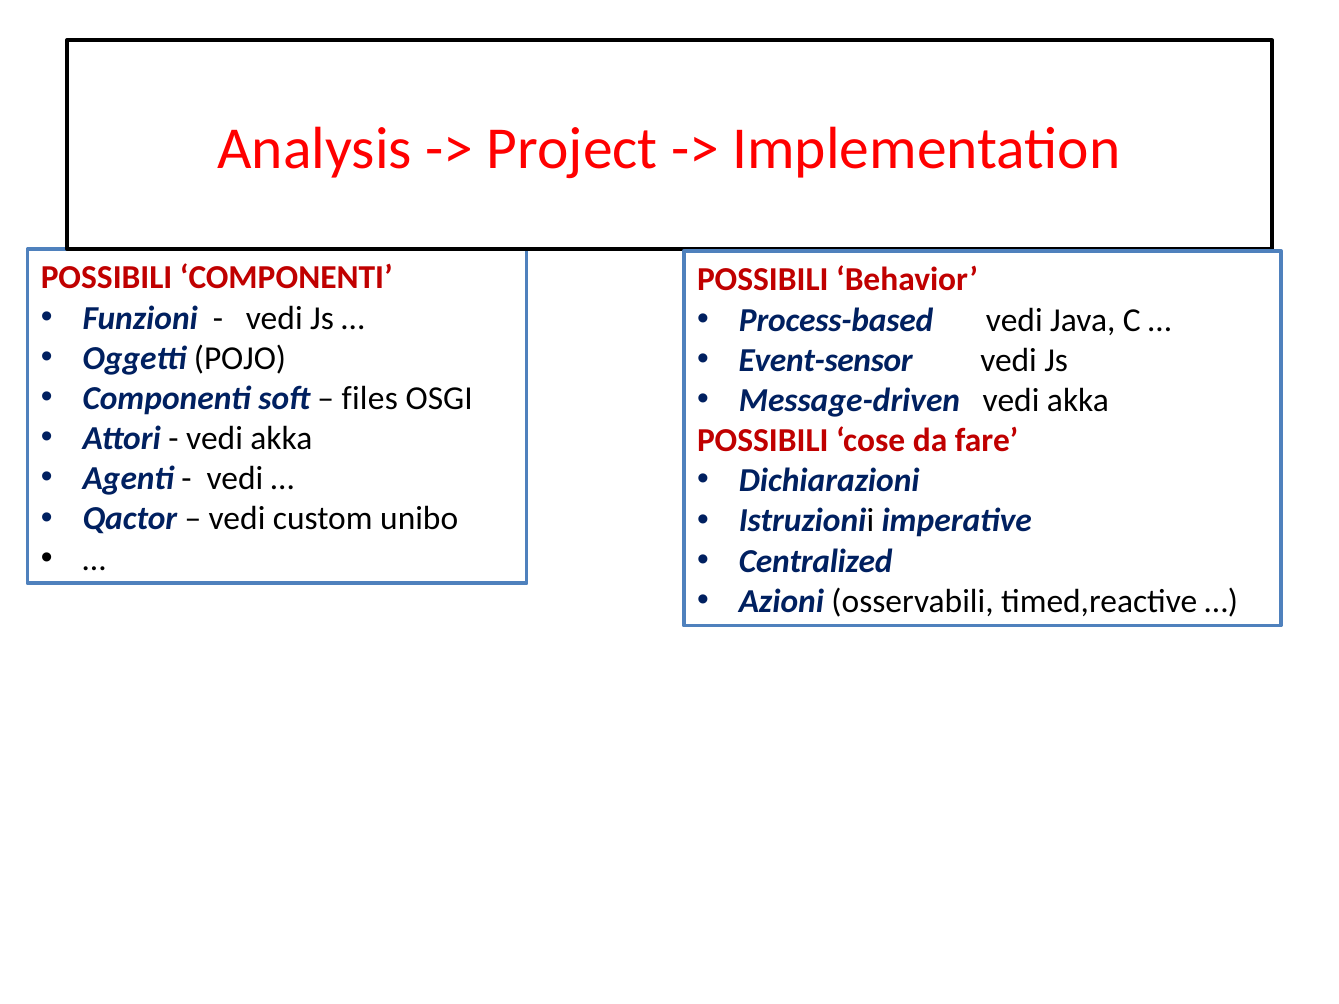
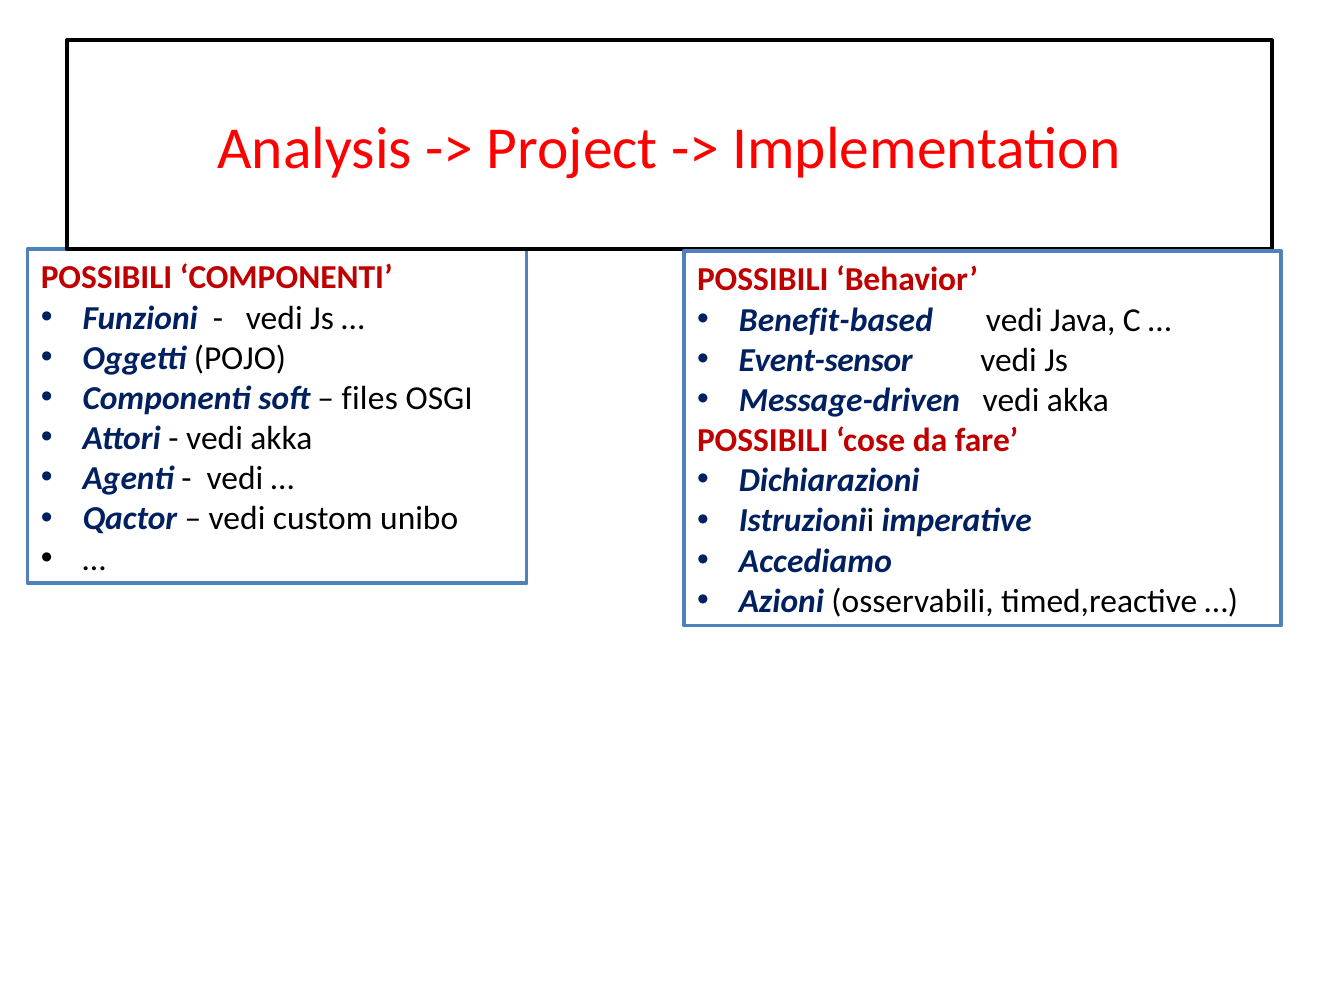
Process-based: Process-based -> Benefit-based (836, 320)
Centralized: Centralized -> Accediamo (816, 561)
